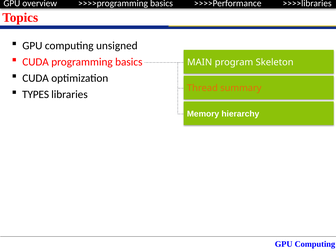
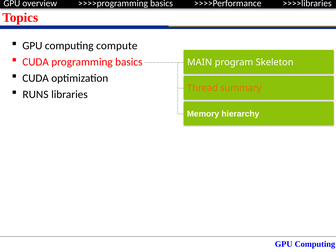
unsigned: unsigned -> compute (117, 46)
TYPES: TYPES -> RUNS (35, 94)
